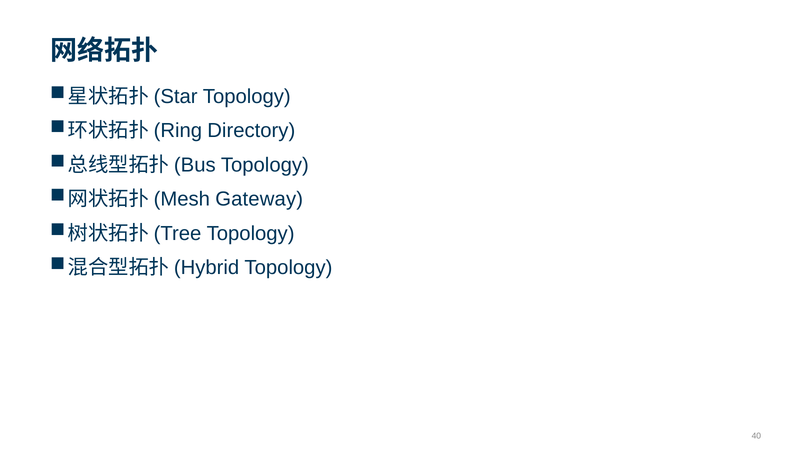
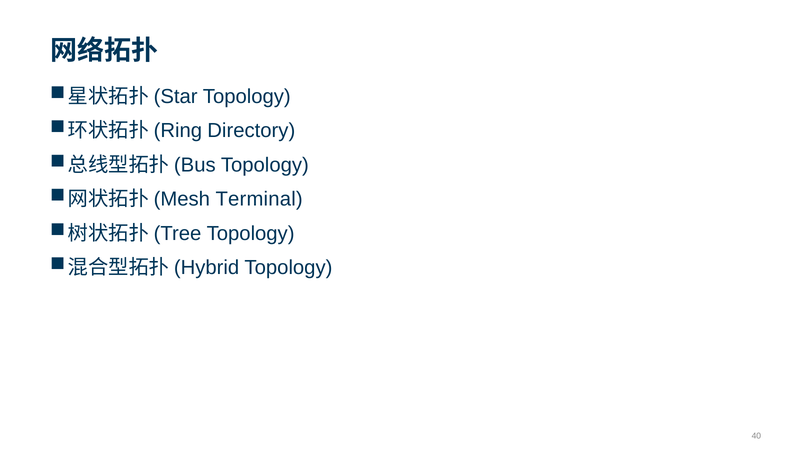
Gateway: Gateway -> Terminal (259, 199)
